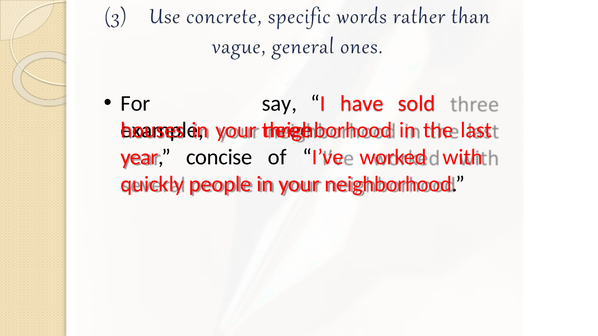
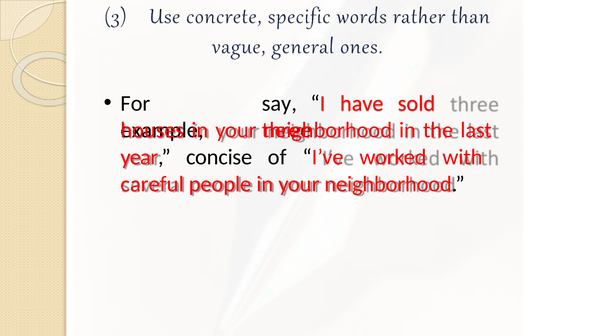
quickly: quickly -> careful (152, 184)
